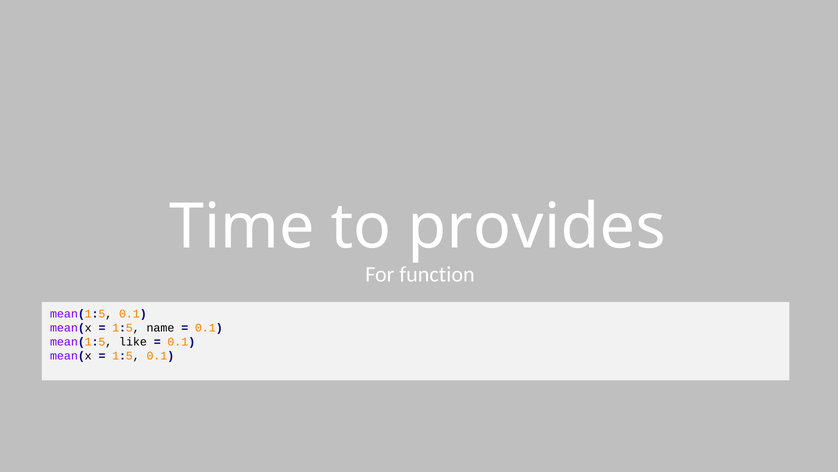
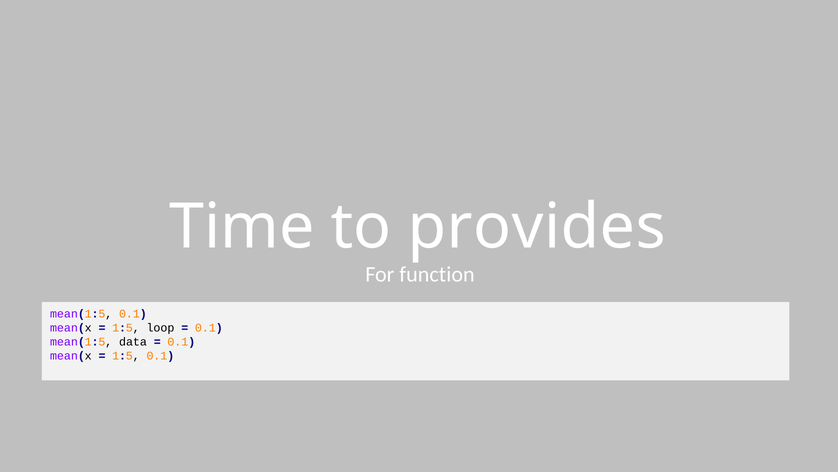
name: name -> loop (160, 328)
like: like -> data (133, 342)
